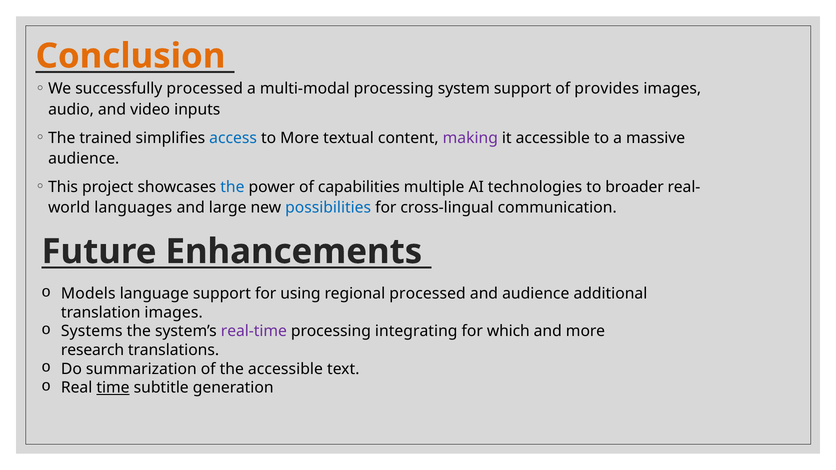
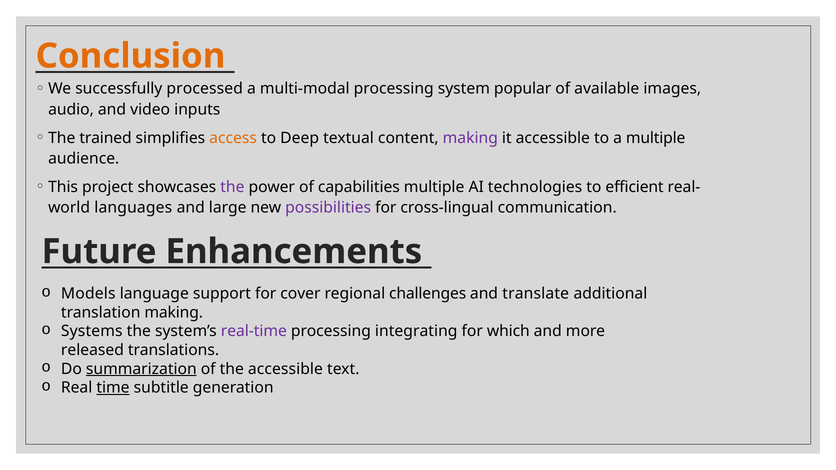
system support: support -> popular (523, 89)
provides: provides -> available (607, 89)
access colour: blue -> orange (233, 138)
to More: More -> Deep (300, 138)
a massive: massive -> multiple (656, 138)
the colour: blue -> purple (232, 187)
broader: broader -> efficient (635, 187)
possibilities colour: blue -> purple (328, 208)
using: using -> cover (300, 294)
regional processed: processed -> challenges (428, 294)
and audience: audience -> translate (536, 294)
translation images: images -> making (174, 313)
research: research -> released (92, 350)
summarization underline: none -> present (141, 369)
